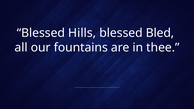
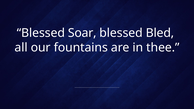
Hills: Hills -> Soar (82, 33)
